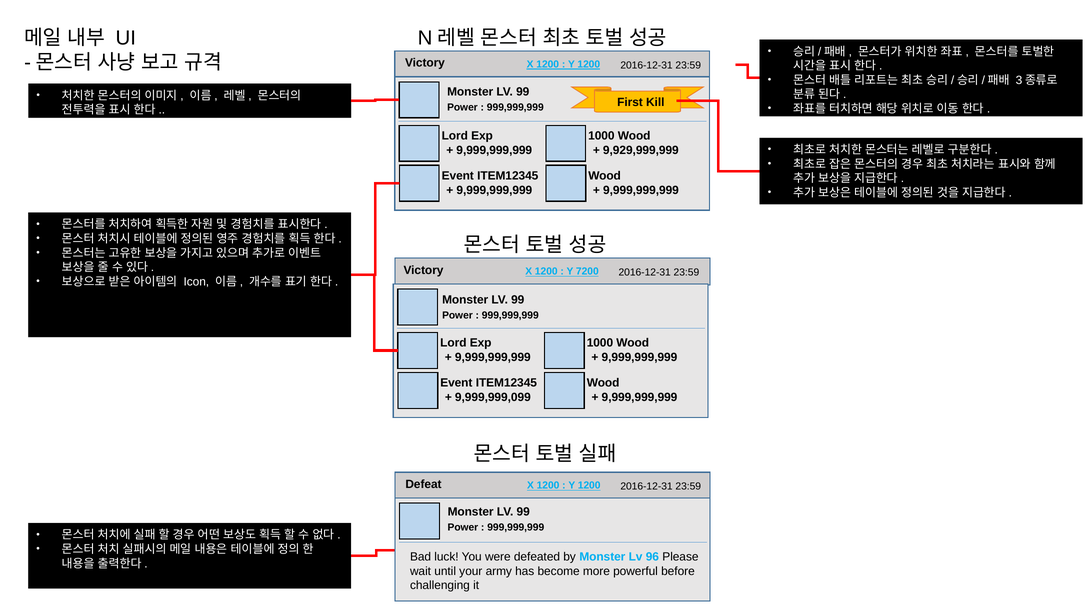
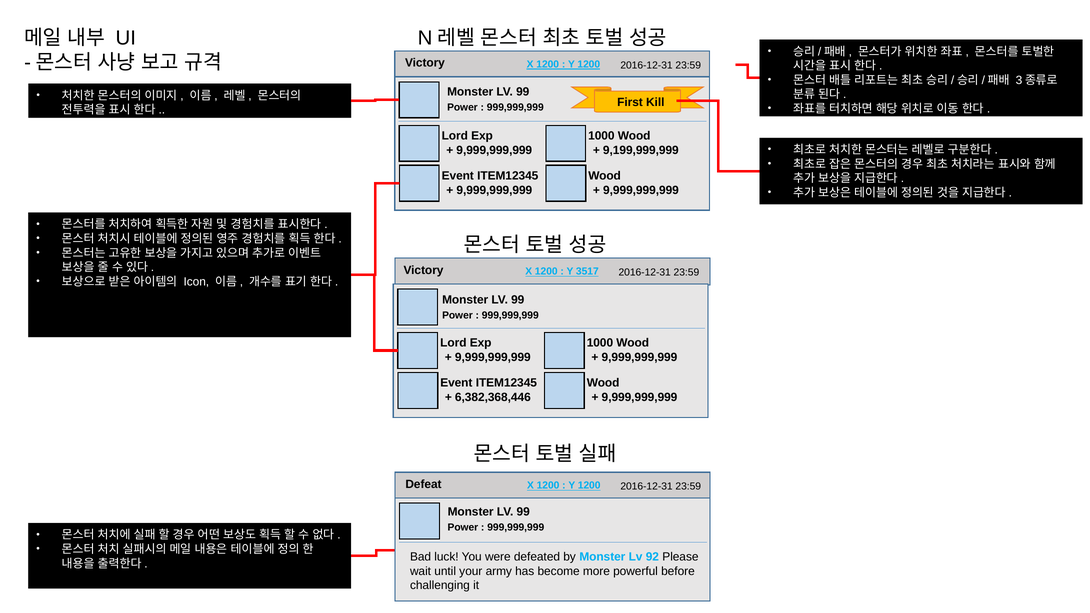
9,929,999,999: 9,929,999,999 -> 9,199,999,999 (641, 150)
7200: 7200 -> 3517 (587, 272)
9,999,999,099: 9,999,999,099 -> 6,382,368,446 (493, 398)
96: 96 -> 92 (652, 557)
